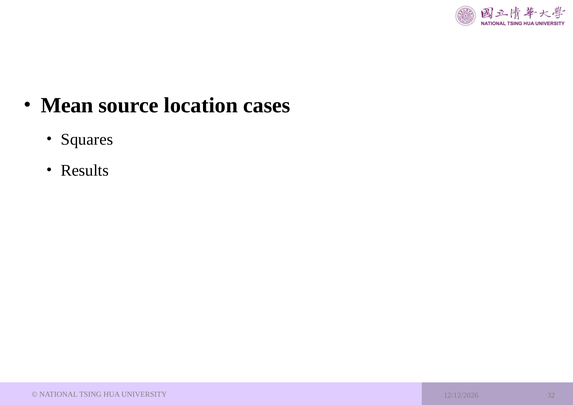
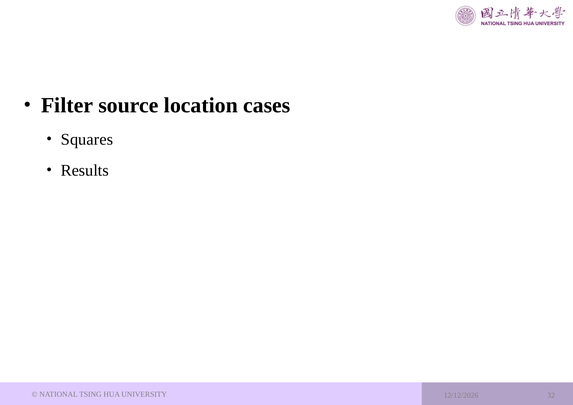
Mean: Mean -> Filter (67, 106)
